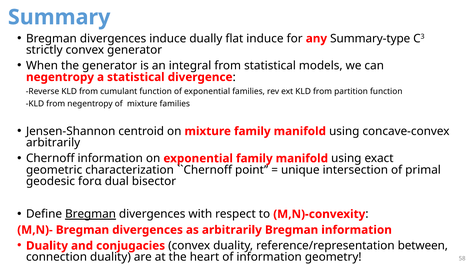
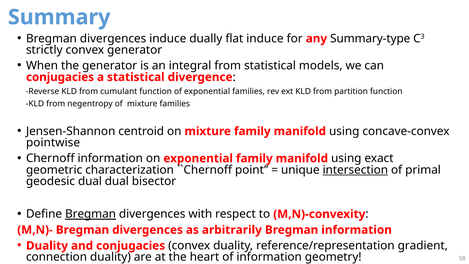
negentropy: negentropy -> conjugacies (60, 77)
arbitrarily: arbitrarily -> pointwise (53, 143)
intersection underline: none -> present (355, 170)
geodesic forα: forα -> dual (90, 181)
between: between -> gradient (423, 246)
